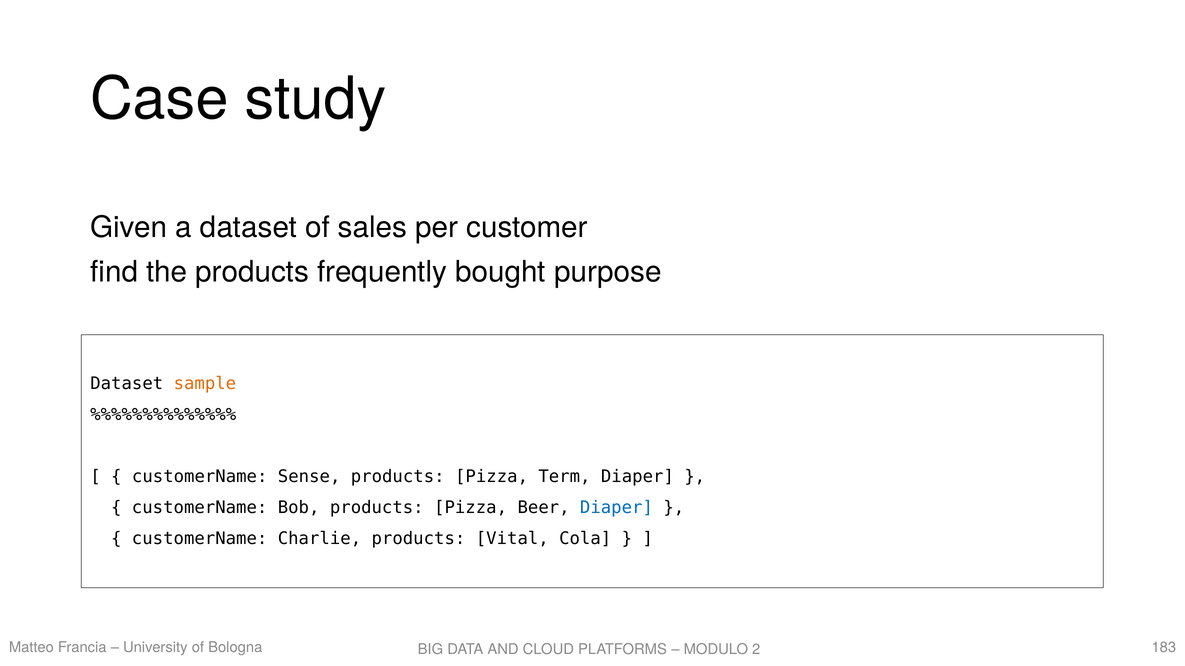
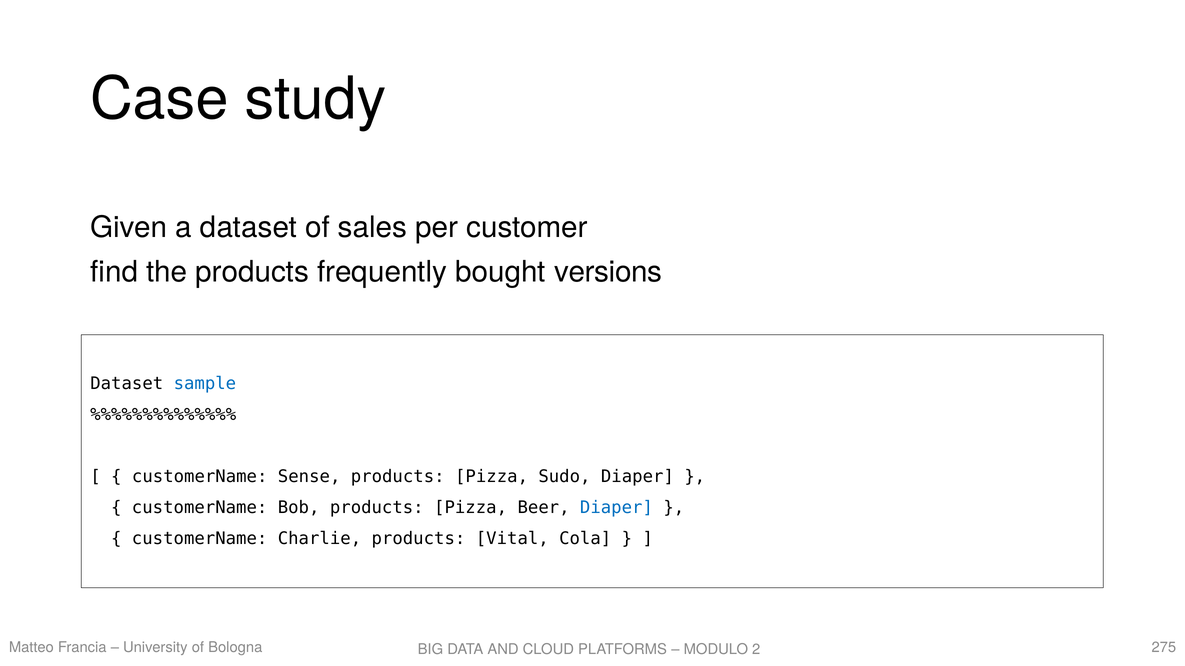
purpose: purpose -> versions (608, 272)
sample colour: orange -> blue (205, 384)
Term: Term -> Sudo (564, 477)
183: 183 -> 275 (1164, 648)
